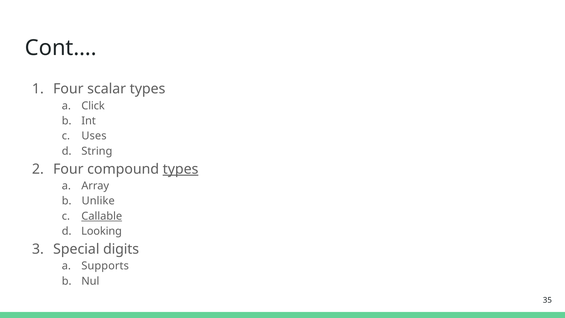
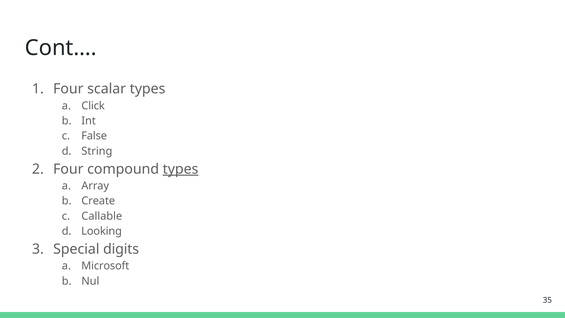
Uses: Uses -> False (94, 136)
Unlike: Unlike -> Create (98, 201)
Callable underline: present -> none (102, 216)
Supports: Supports -> Microsoft (105, 266)
